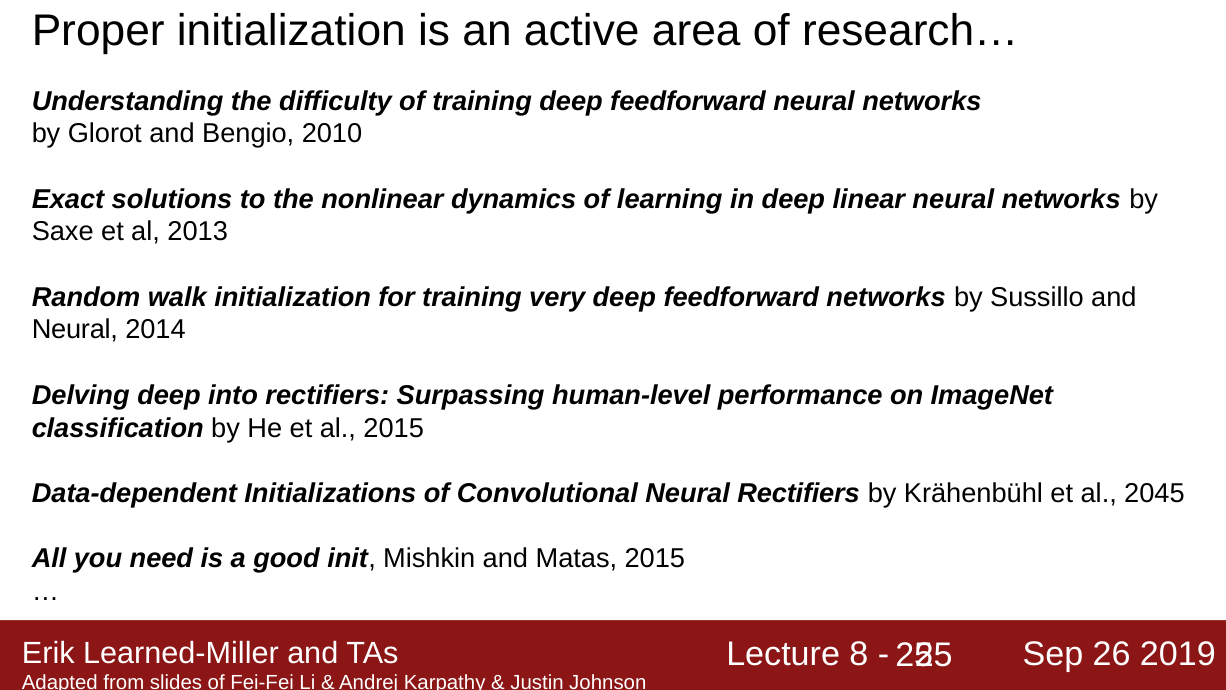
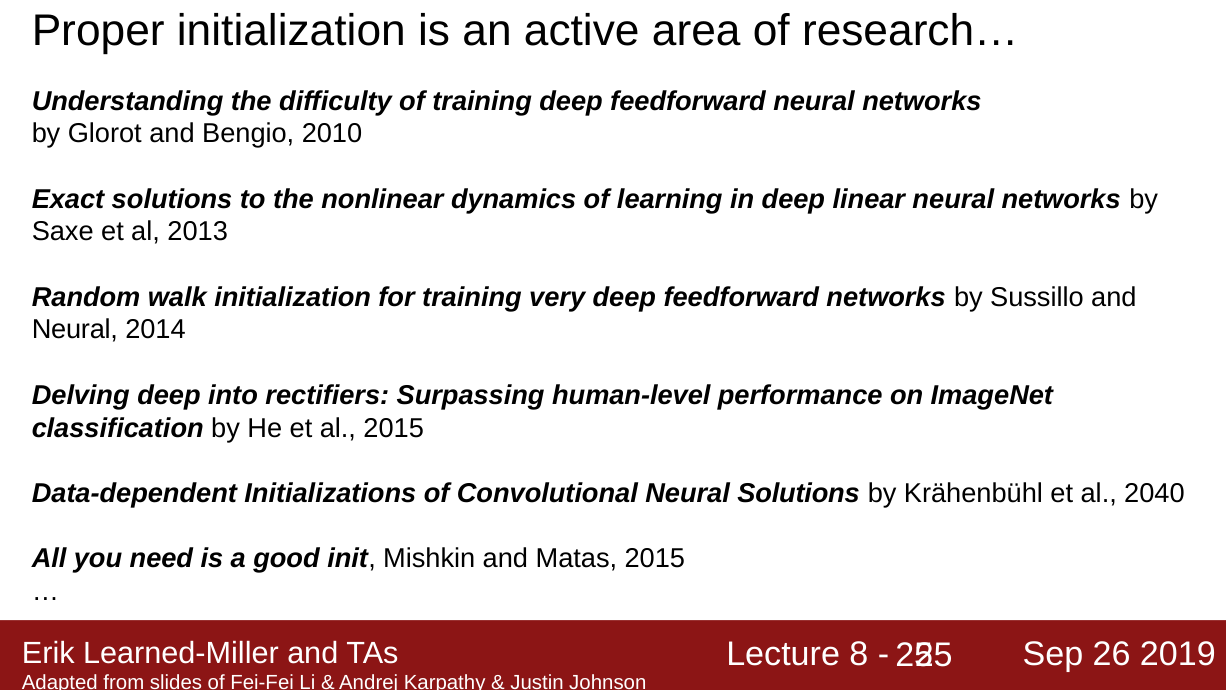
Neural Rectifiers: Rectifiers -> Solutions (799, 493)
2045: 2045 -> 2040 (1154, 493)
